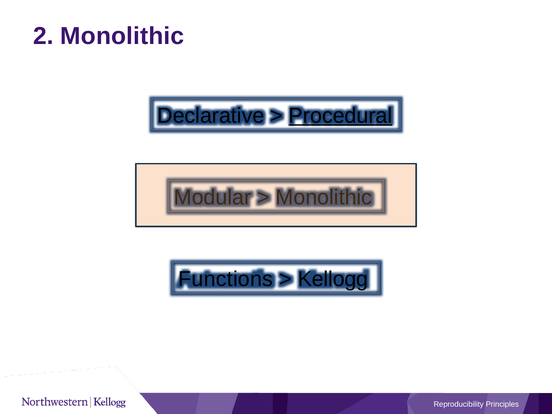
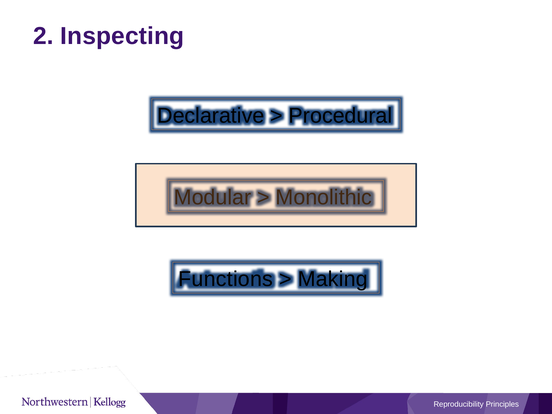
2 Monolithic: Monolithic -> Inspecting (122, 36)
Procedural underline: present -> none (340, 116)
Kellogg: Kellogg -> Making (333, 279)
